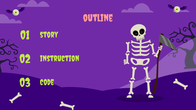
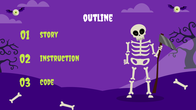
outline colour: pink -> white (98, 18)
